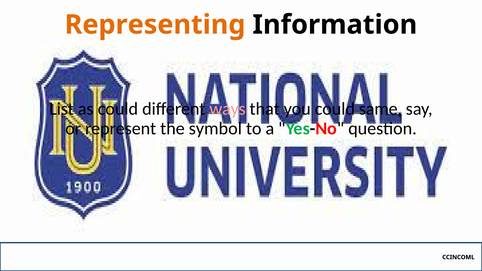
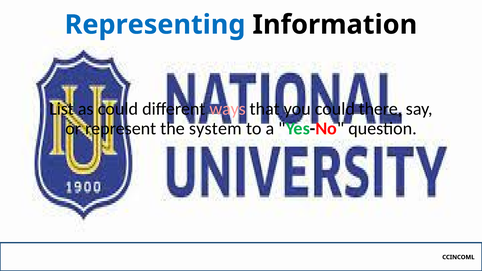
Representing colour: orange -> blue (155, 25)
same: same -> there (380, 109)
symbol: symbol -> system (215, 128)
